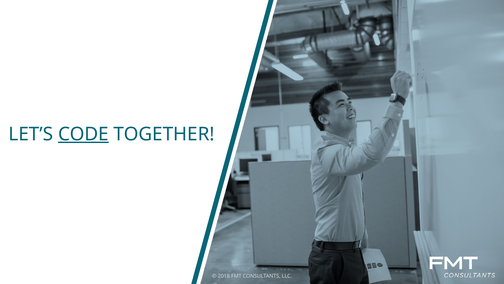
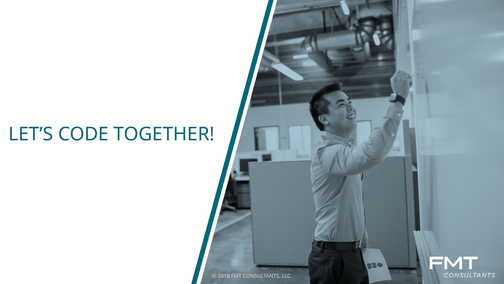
CODE underline: present -> none (83, 134)
